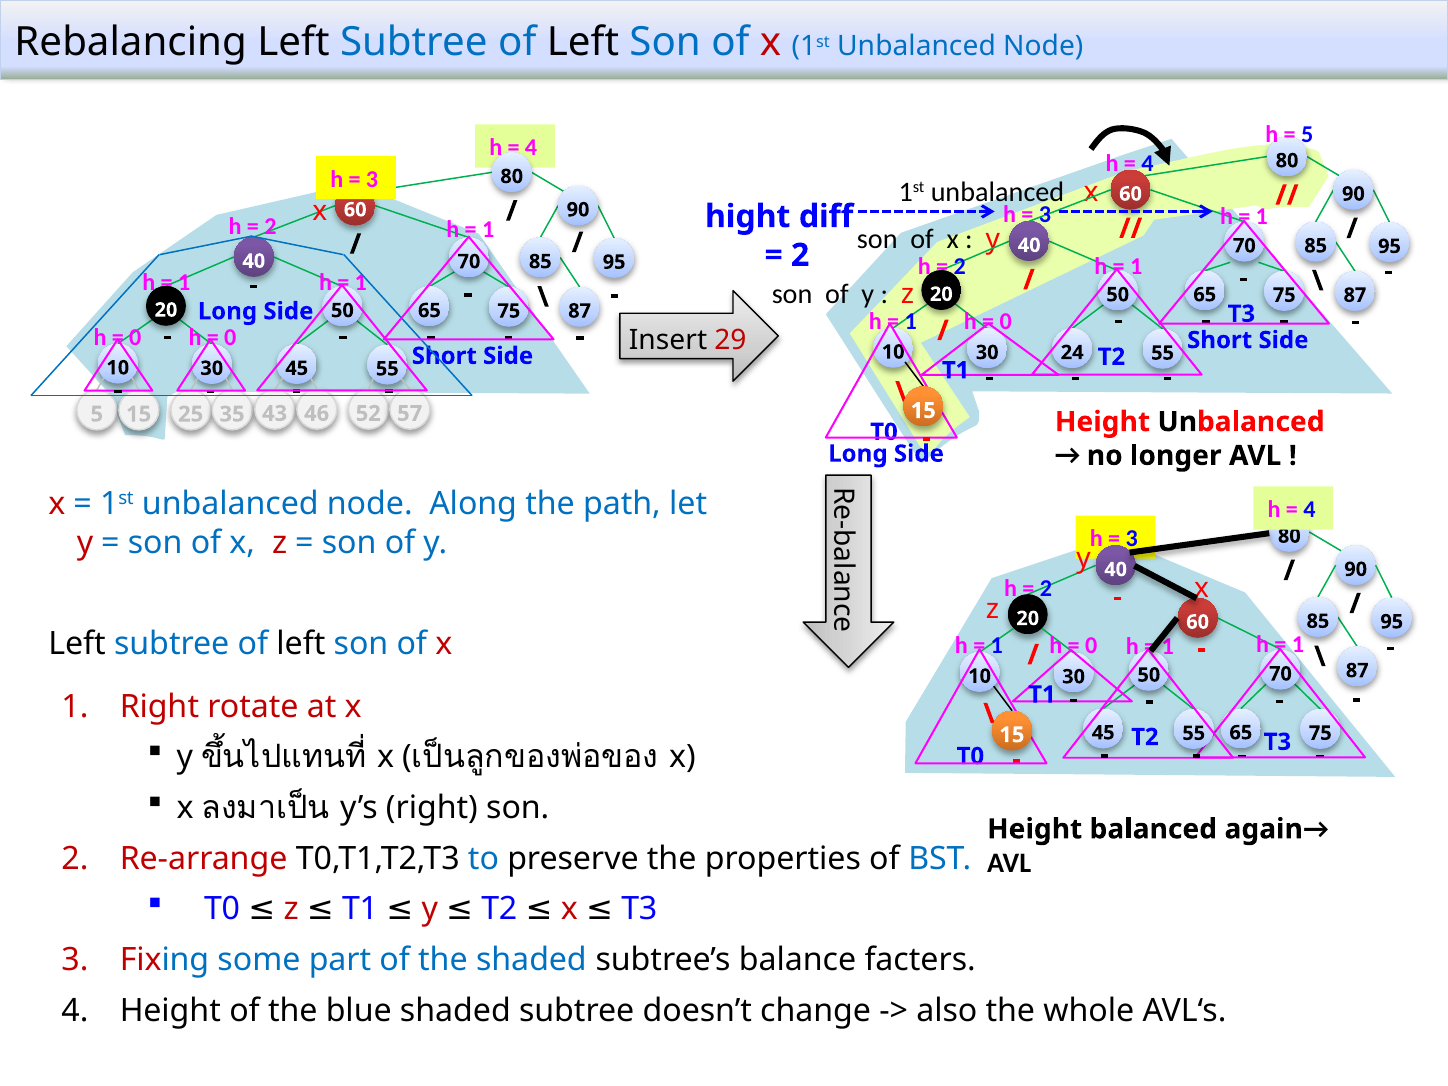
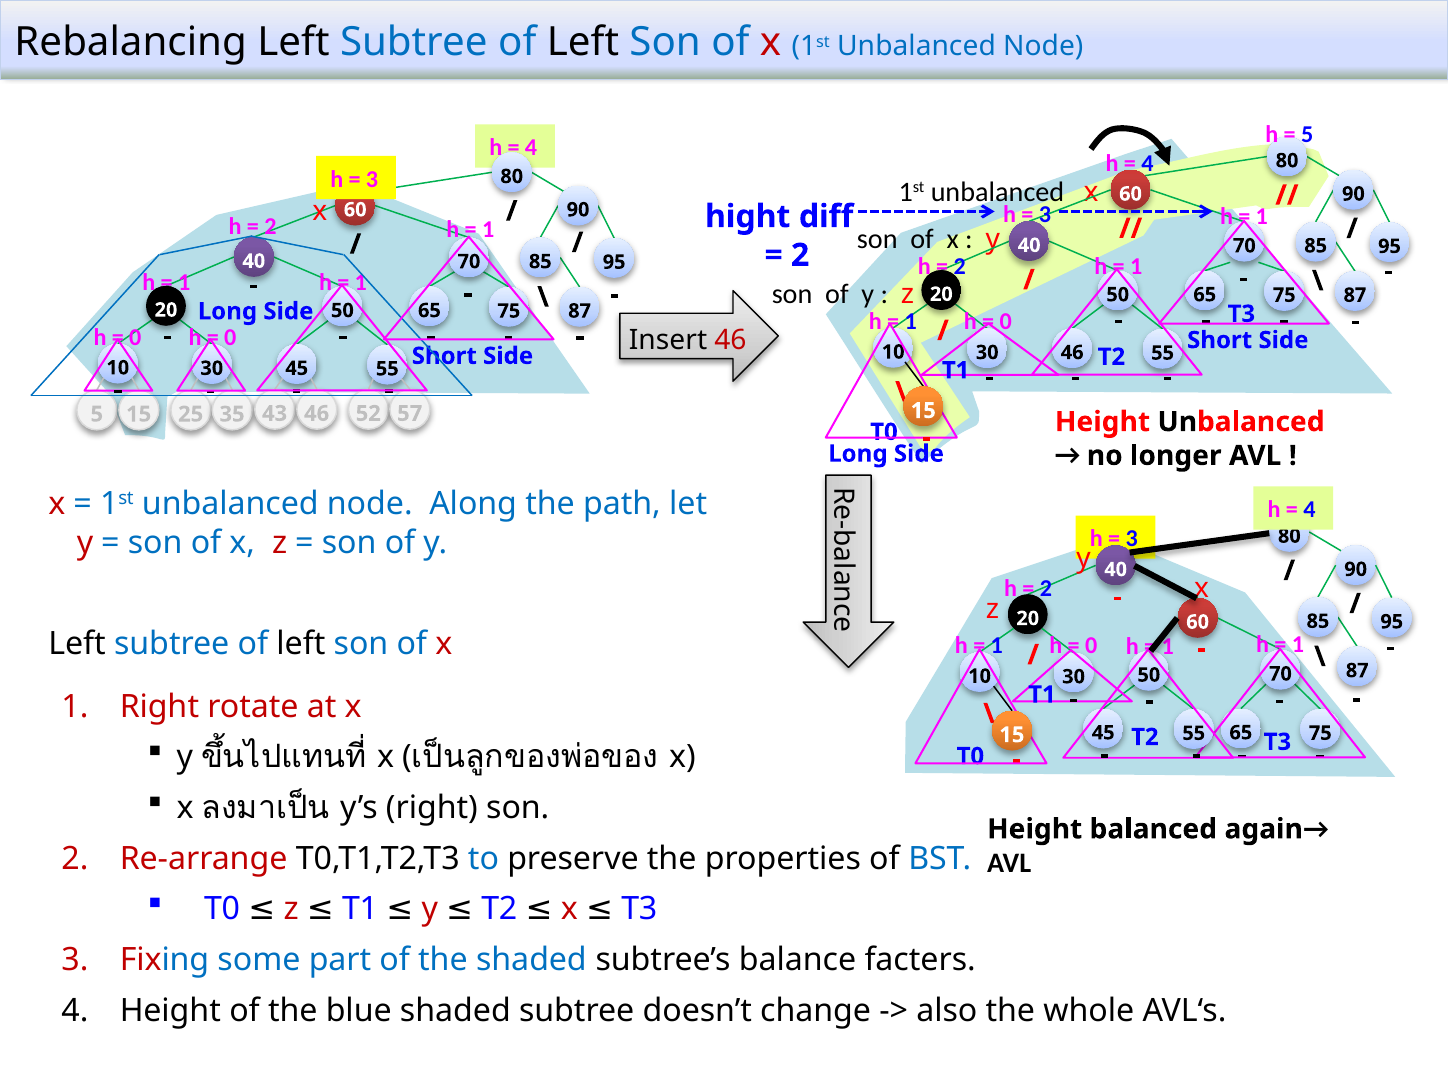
Insert 29: 29 -> 46 (730, 341)
30 24: 24 -> 46 (1072, 353)
